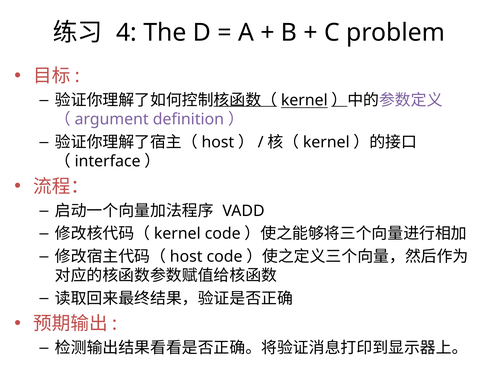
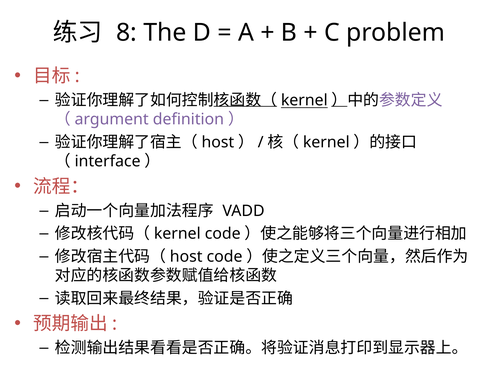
4: 4 -> 8 (127, 33)
